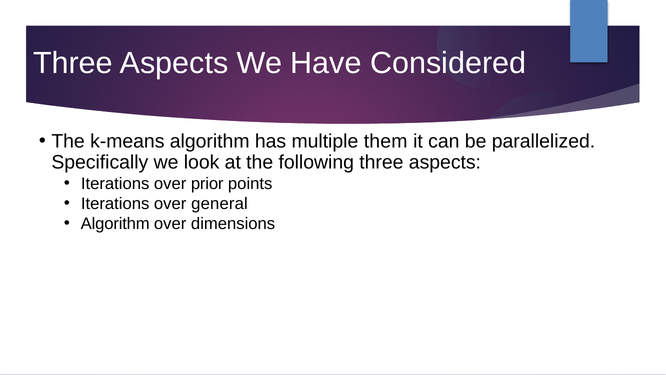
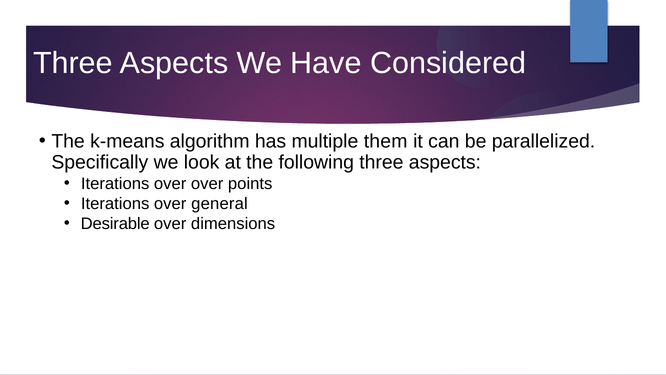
over prior: prior -> over (207, 184)
Algorithm: Algorithm -> Desirable (115, 224)
